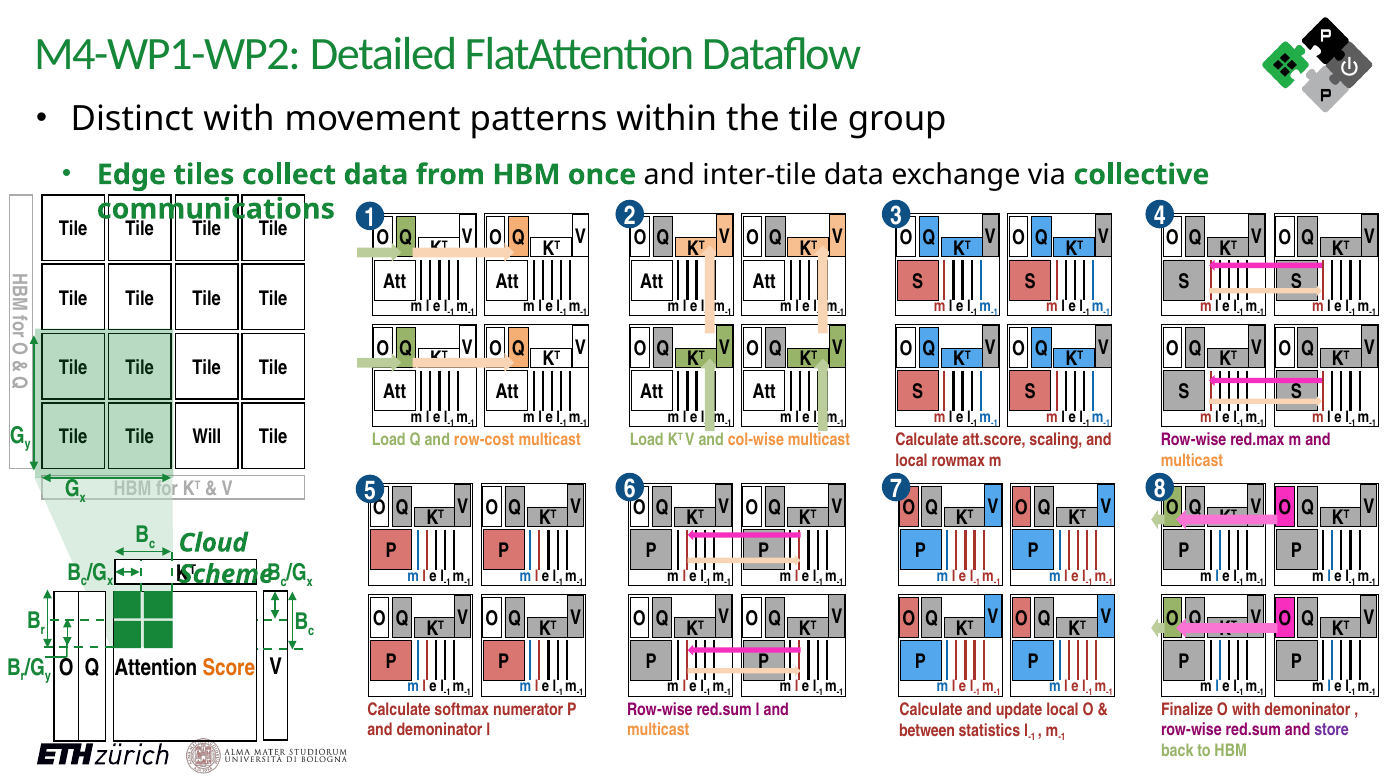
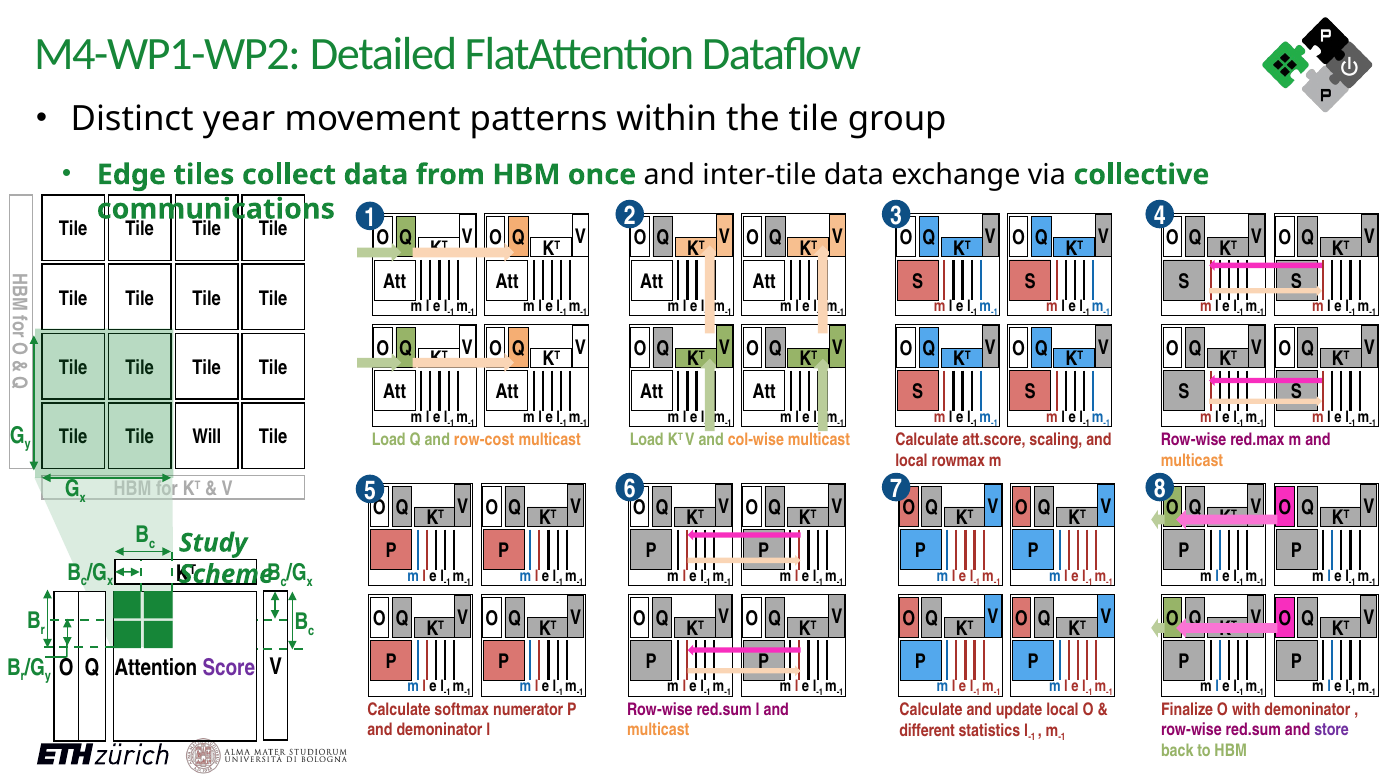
Distinct with: with -> year (239, 119)
Cloud: Cloud -> Study (213, 542)
Score colour: orange -> purple (229, 667)
between: between -> different (927, 730)
